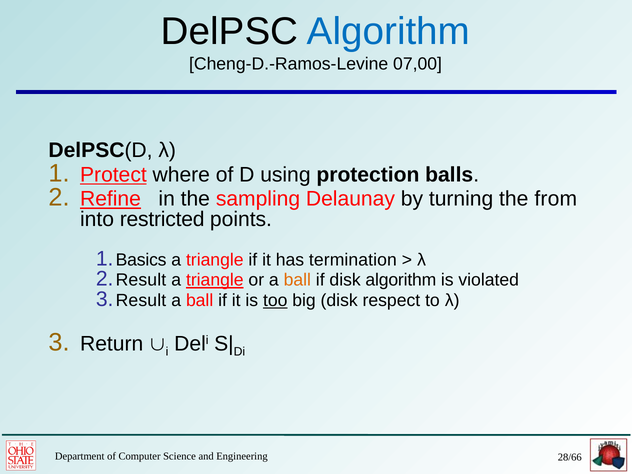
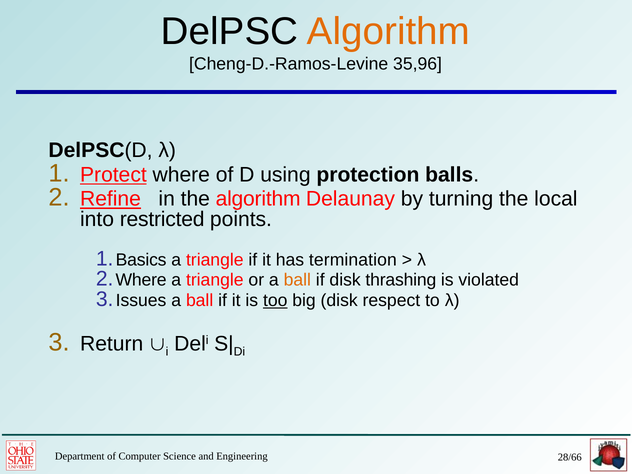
Algorithm colour: blue -> orange (388, 31)
07,00: 07,00 -> 35,96 (418, 64)
the sampling: sampling -> algorithm (258, 199)
from: from -> local (556, 199)
Result: Result -> Where (141, 280)
triangle underline: present -> none (215, 280)
disk algorithm: algorithm -> thrashing (401, 280)
Result: Result -> Issues (141, 301)
